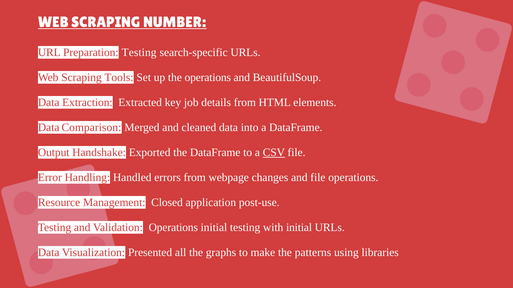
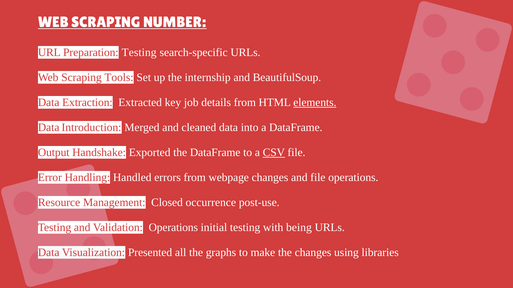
the operations: operations -> internship (208, 78)
elements underline: none -> present (315, 103)
Comparison: Comparison -> Introduction (91, 128)
application: application -> occurrence (211, 203)
with initial: initial -> being (299, 228)
the patterns: patterns -> changes (313, 253)
